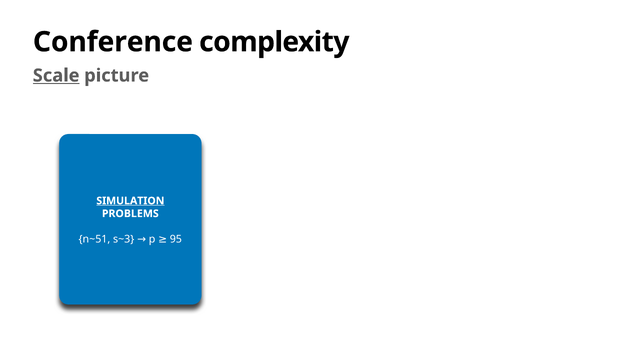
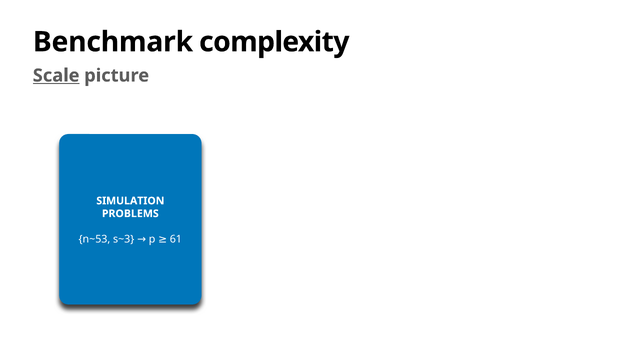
Conference: Conference -> Benchmark (113, 42)
SIMULATION underline: present -> none (130, 201)
n~51: n~51 -> n~53 (94, 239)
95: 95 -> 61 (176, 239)
